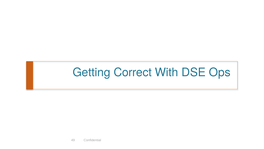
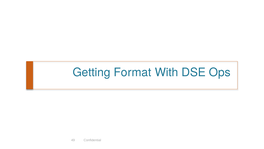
Correct: Correct -> Format (133, 72)
